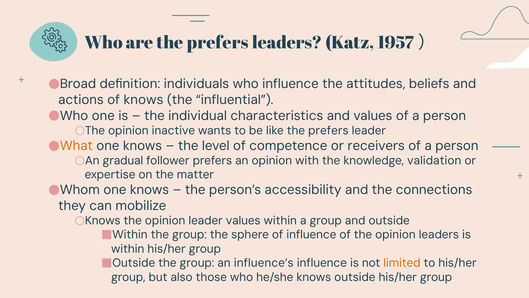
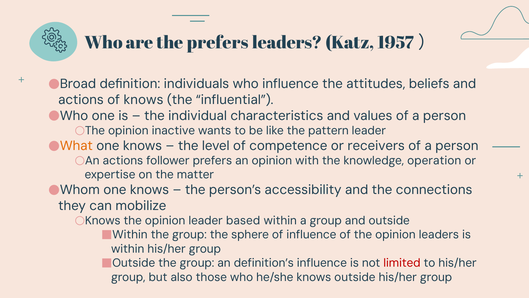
like the prefers: prefers -> pattern (328, 130)
An gradual: gradual -> actions (123, 160)
validation: validation -> operation (434, 160)
leader values: values -> based (243, 220)
influence’s: influence’s -> definition’s (264, 263)
limited colour: orange -> red (402, 263)
